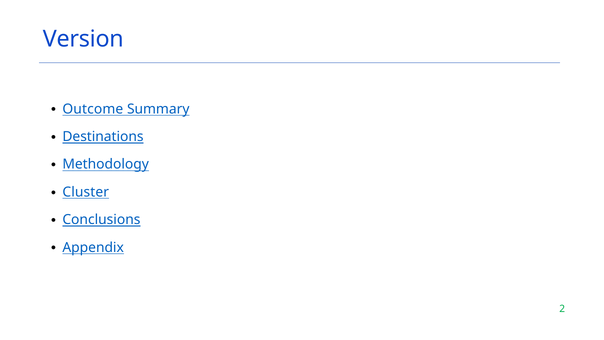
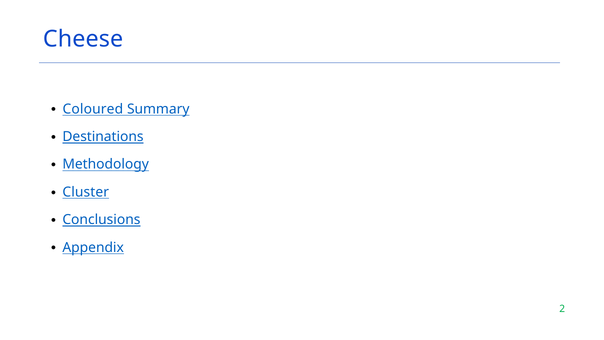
Version: Version -> Cheese (83, 39)
Outcome: Outcome -> Coloured (93, 109)
